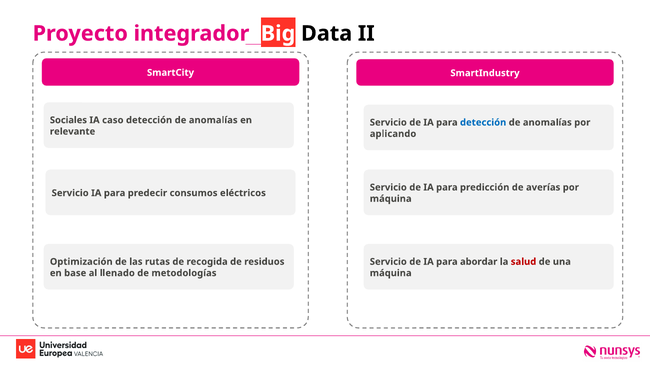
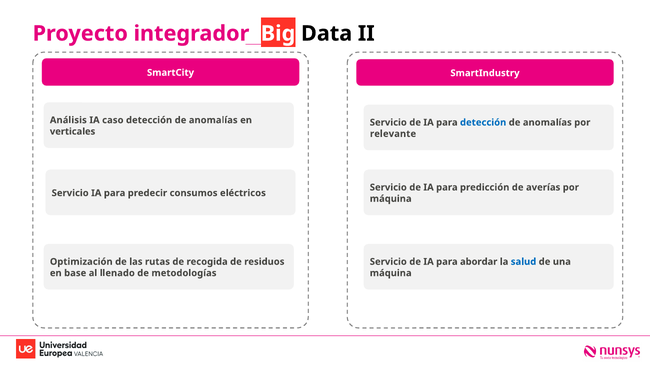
Sociales: Sociales -> Análisis (68, 120)
relevante: relevante -> verticales (73, 132)
aplicando: aplicando -> relevante (393, 134)
salud colour: red -> blue (523, 262)
